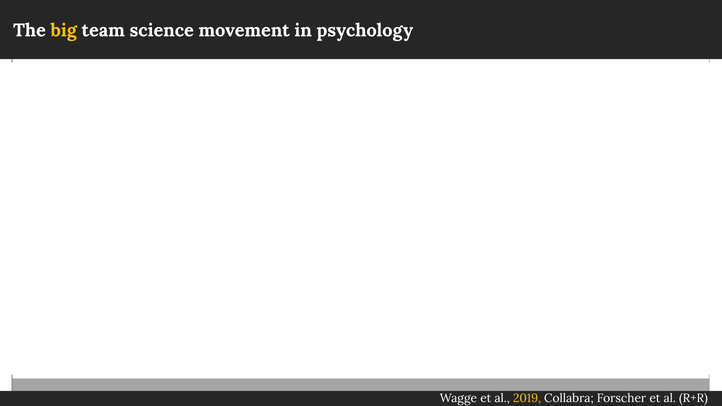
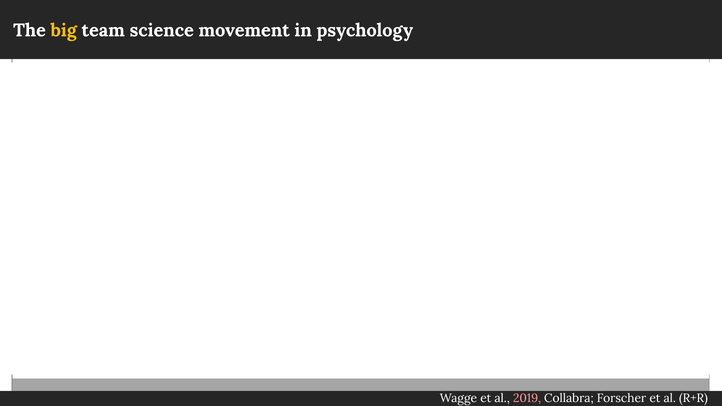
2019 colour: yellow -> pink (527, 399)
